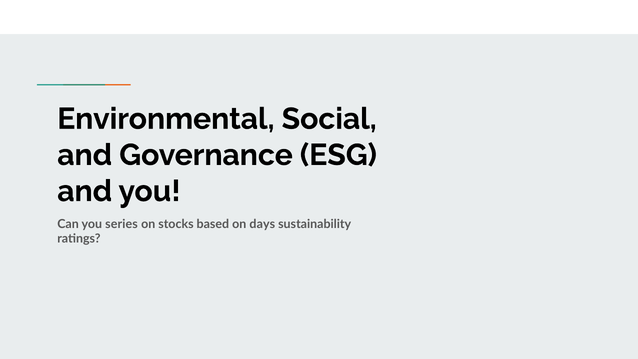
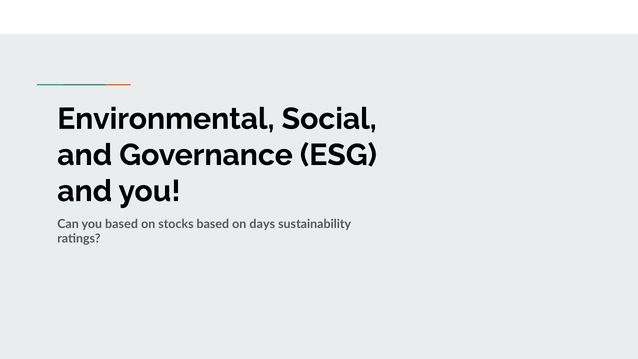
you series: series -> based (121, 224)
